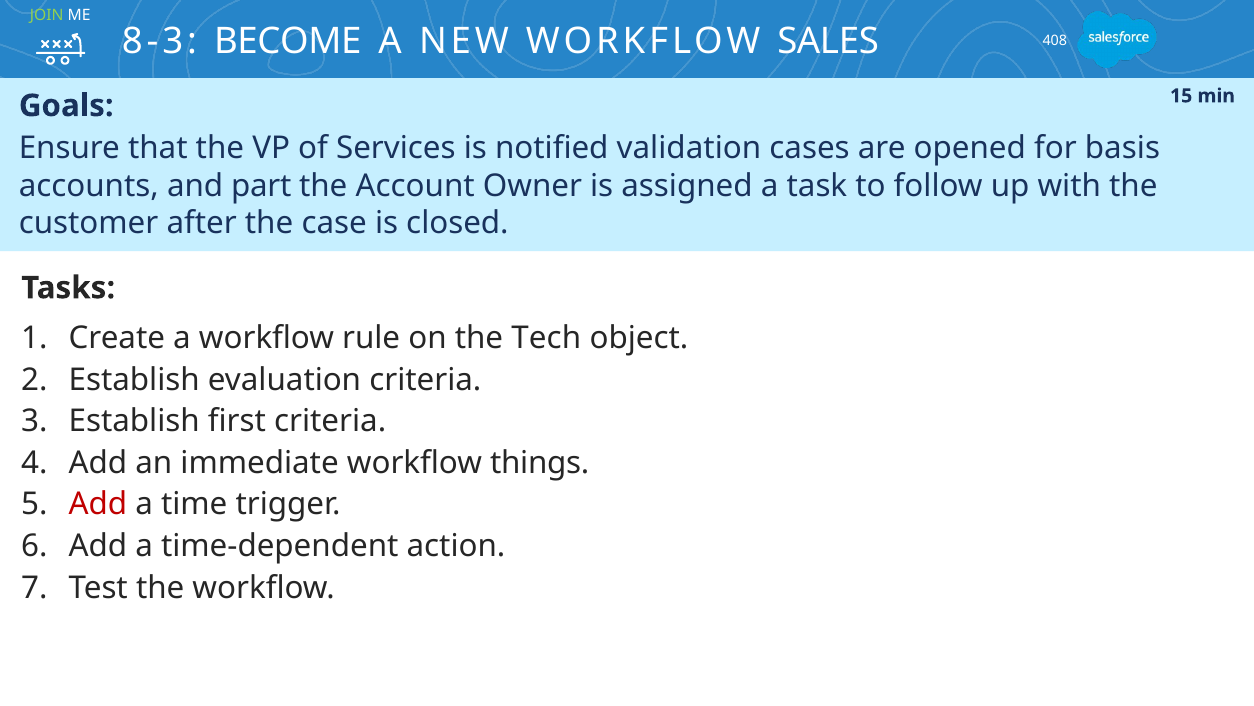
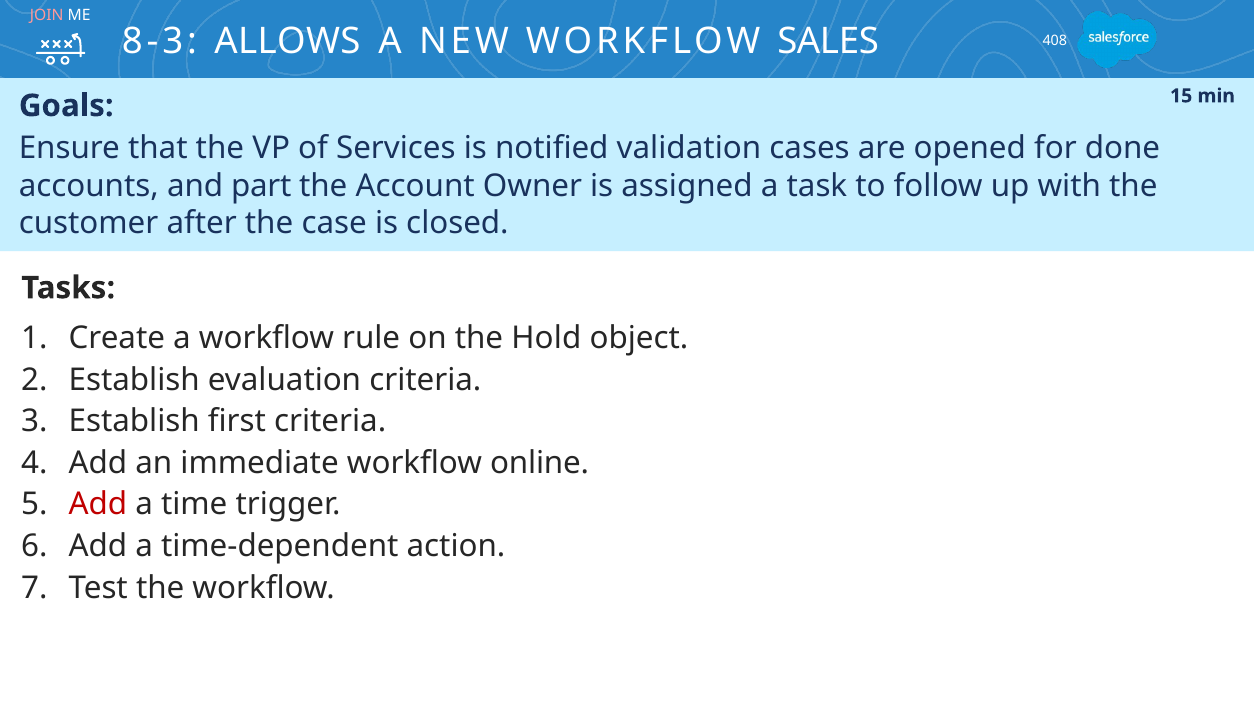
JOIN colour: light green -> pink (47, 15)
BECOME: BECOME -> ALLOWS (287, 42)
basis: basis -> done (1122, 148)
Tech: Tech -> Hold (546, 338)
things: things -> online (540, 463)
